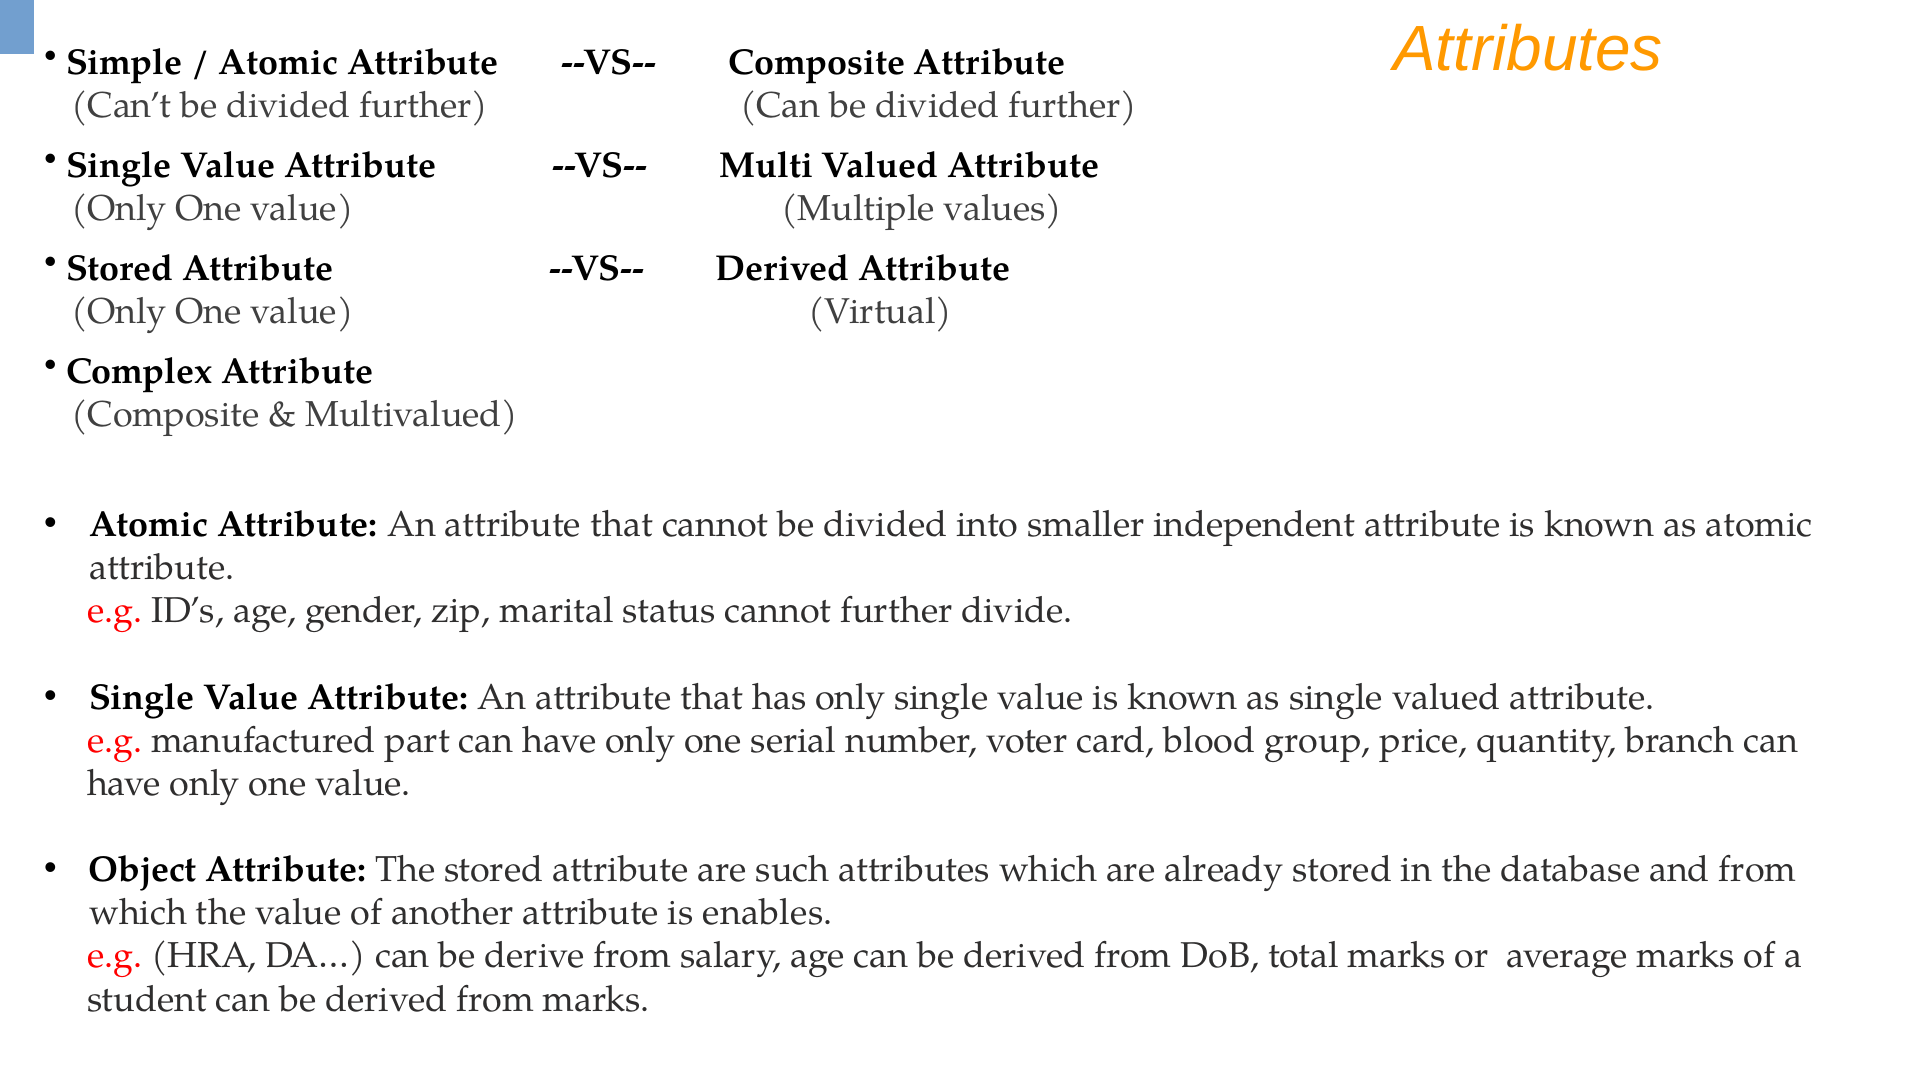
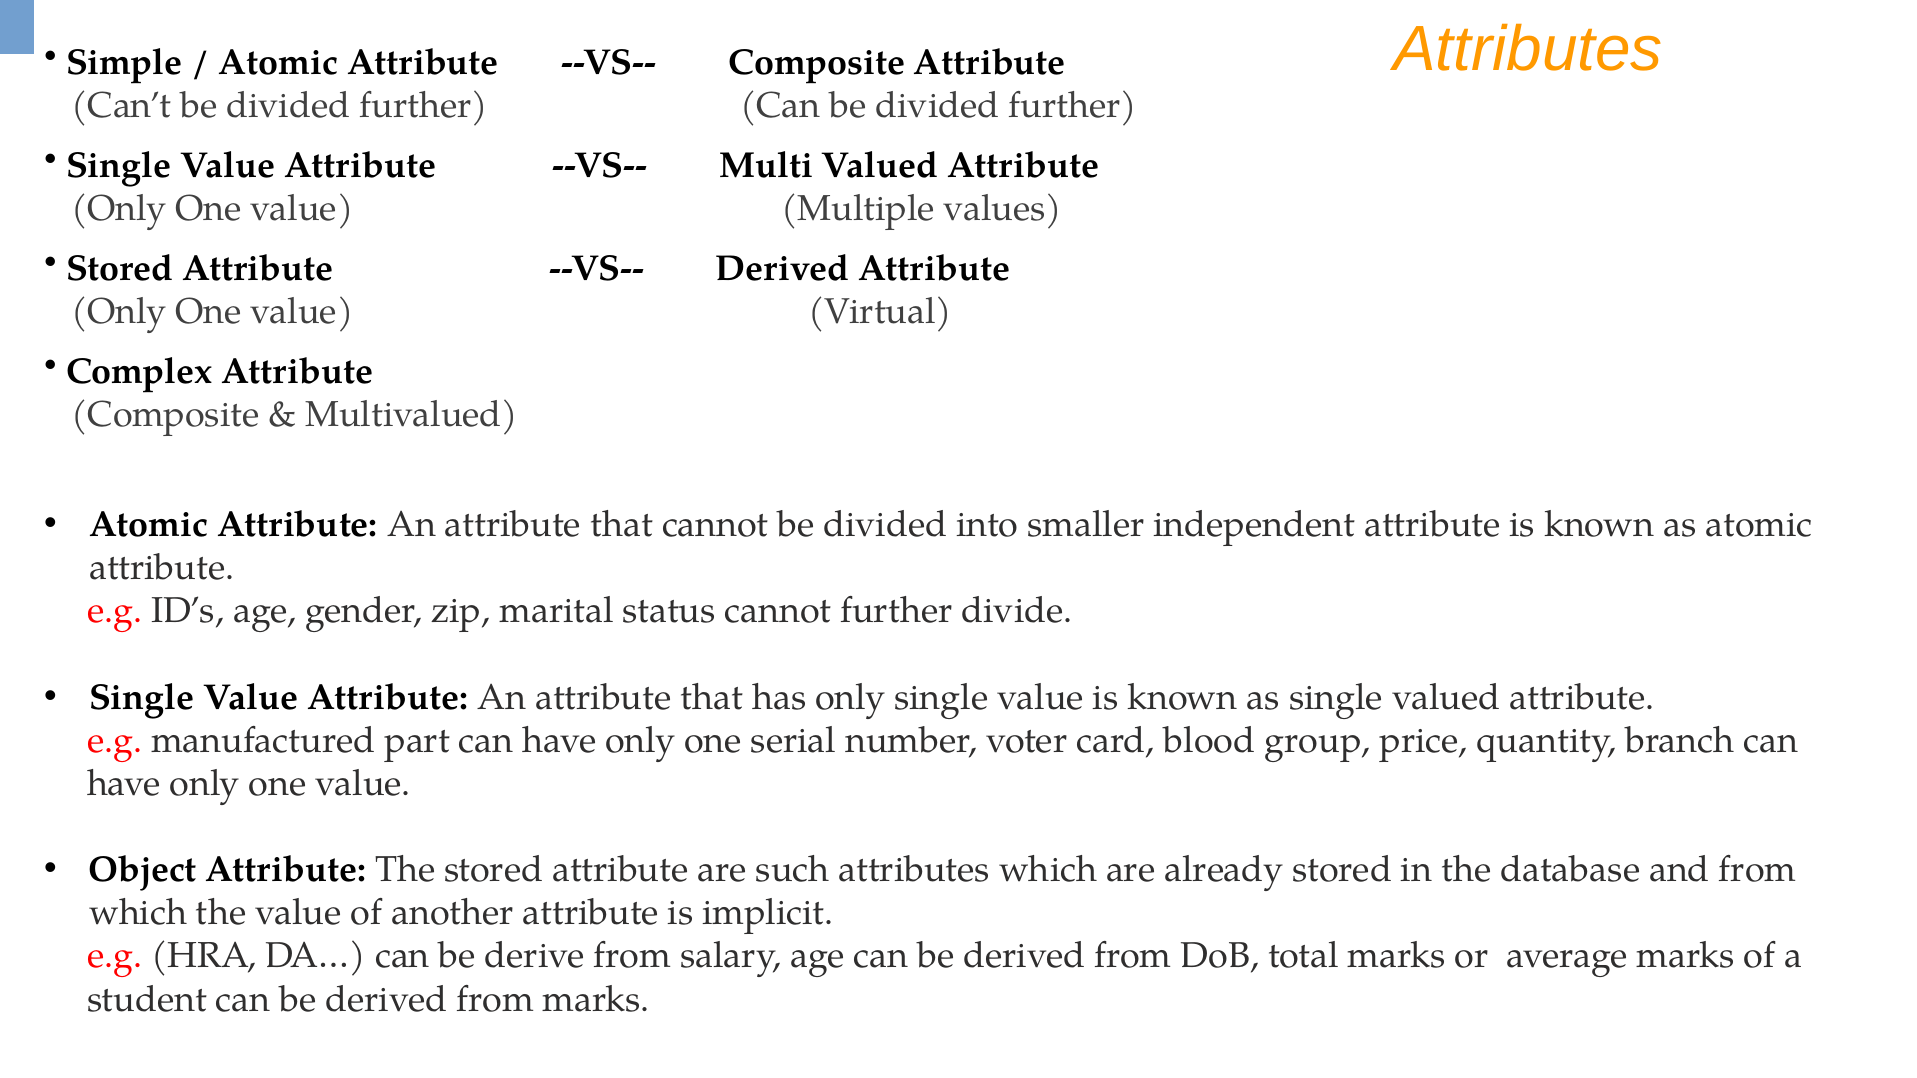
enables: enables -> implicit (768, 913)
